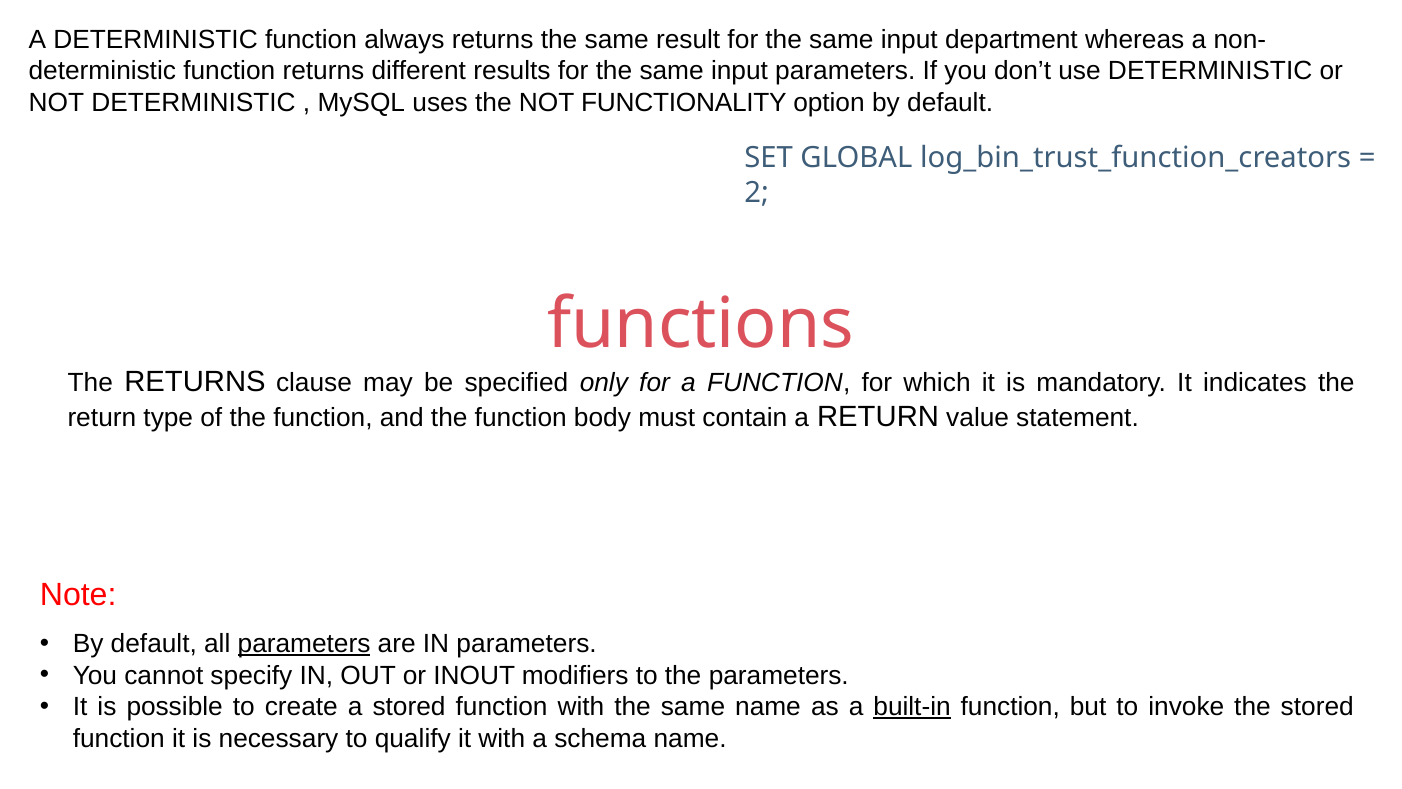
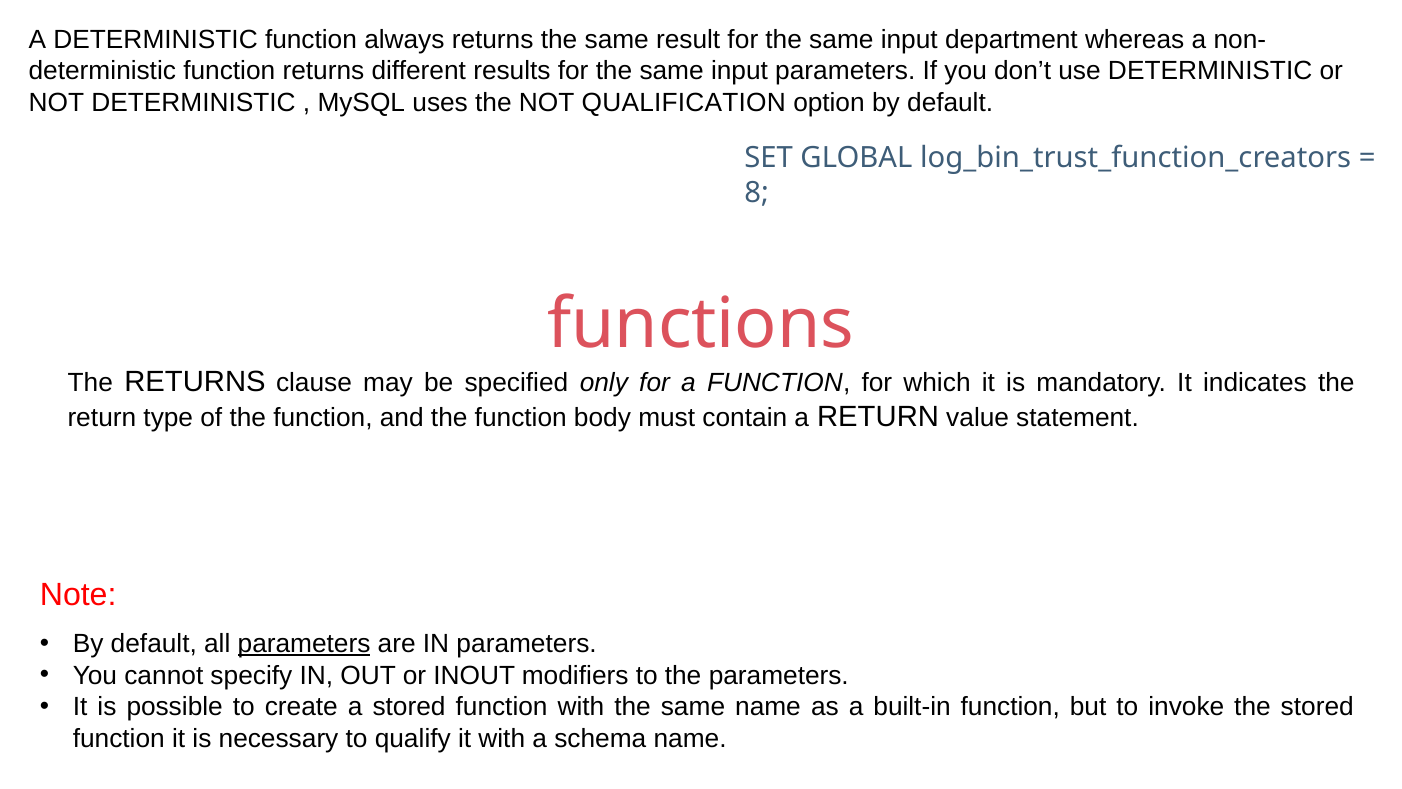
FUNCTIONALITY: FUNCTIONALITY -> QUALIFICATION (684, 103)
2: 2 -> 8 (757, 193)
built-in underline: present -> none (912, 707)
